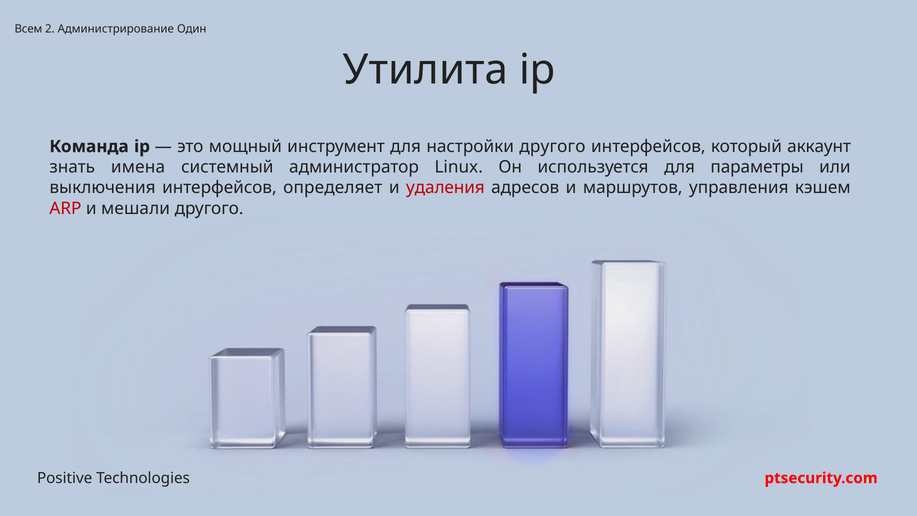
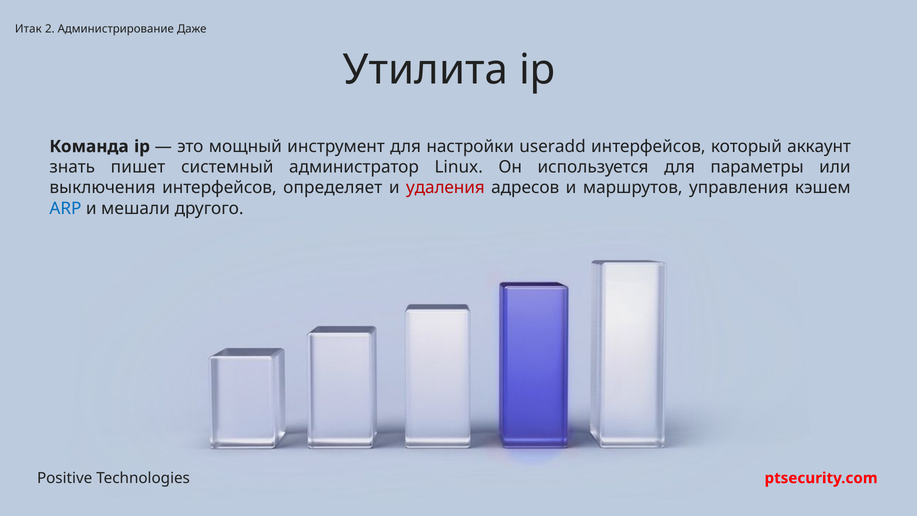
Всем: Всем -> Итак (28, 29)
Один: Один -> Даже (192, 29)
настройки другого: другого -> useradd (553, 146)
имена: имена -> пишет (138, 167)
ARP colour: red -> blue (65, 208)
